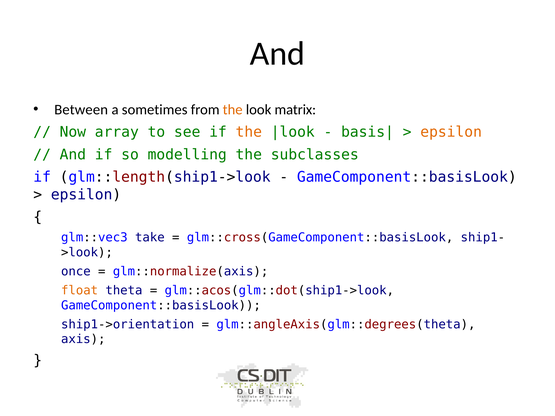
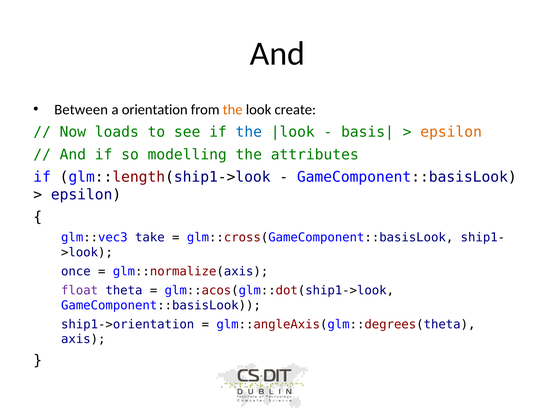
sometimes: sometimes -> orientation (155, 110)
matrix: matrix -> create (295, 110)
array: array -> loads (117, 132)
the colour: orange -> blue (249, 132)
subclasses: subclasses -> attributes (315, 155)
float colour: orange -> purple (80, 291)
